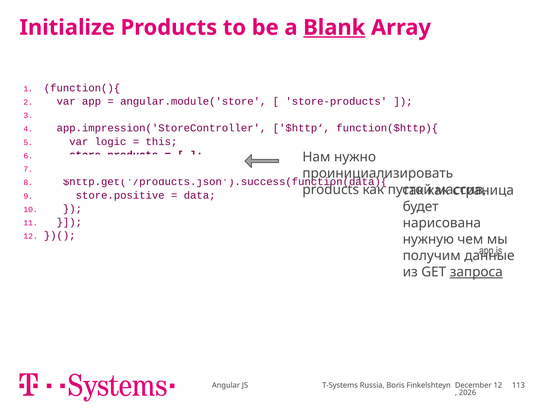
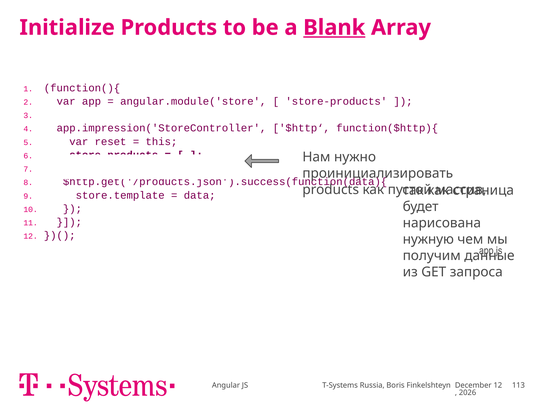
logic: logic -> reset (111, 142)
store.positive: store.positive -> store.template (120, 195)
запроса underline: present -> none (476, 272)
